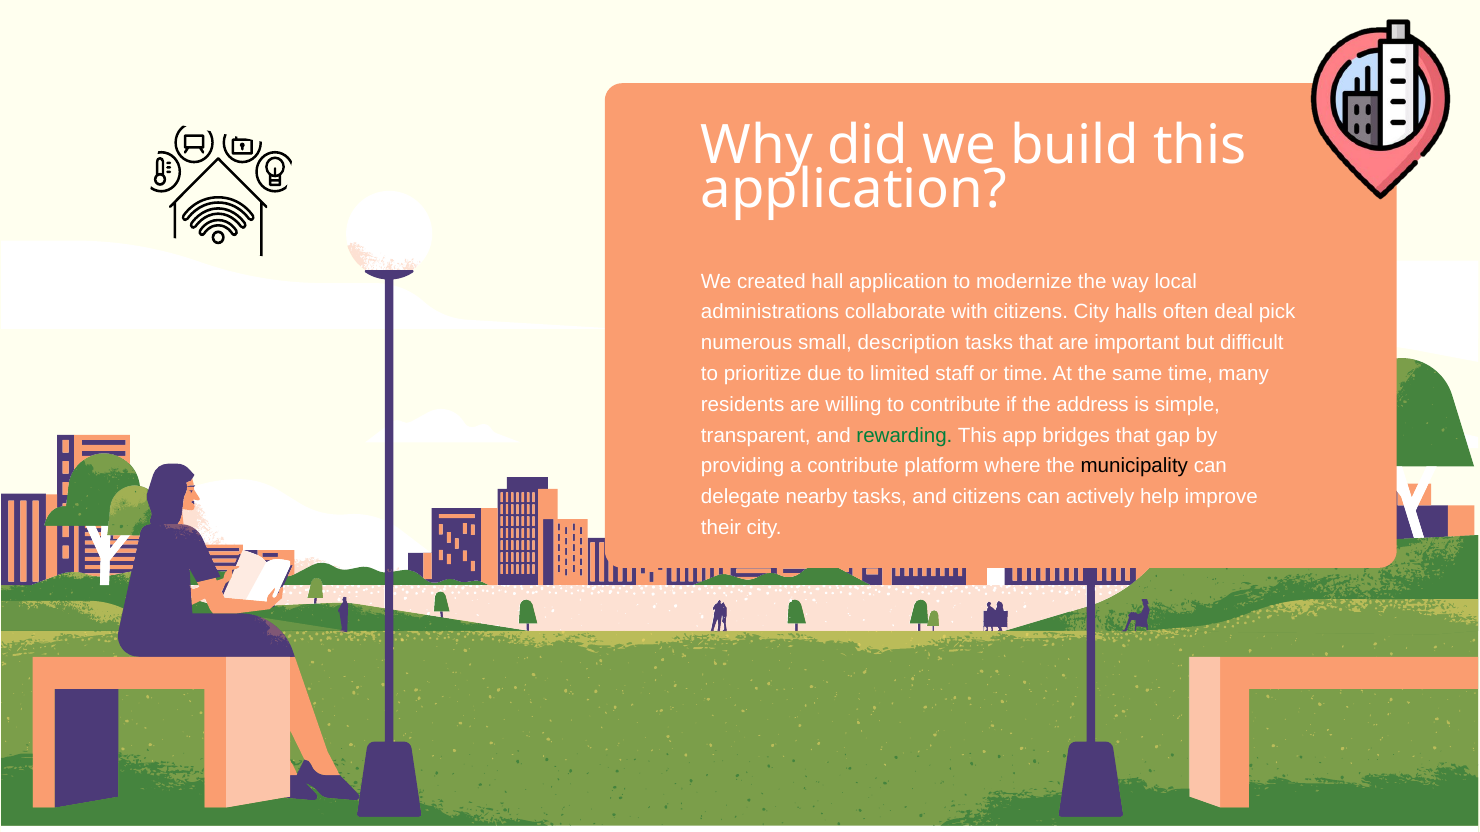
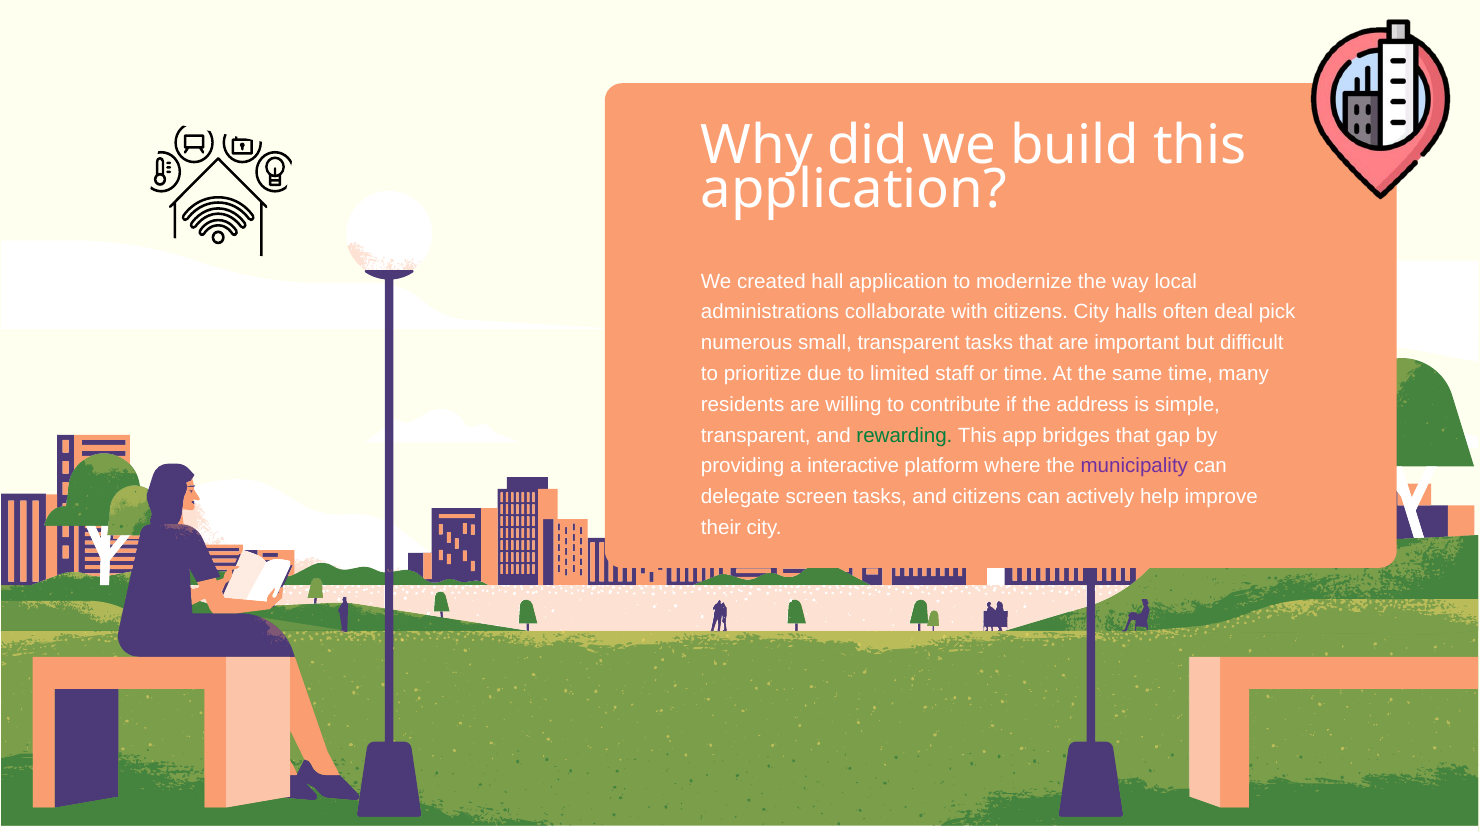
small description: description -> transparent (909, 343)
a contribute: contribute -> interactive (853, 466)
municipality colour: black -> purple (1134, 466)
nearby: nearby -> screen (816, 497)
